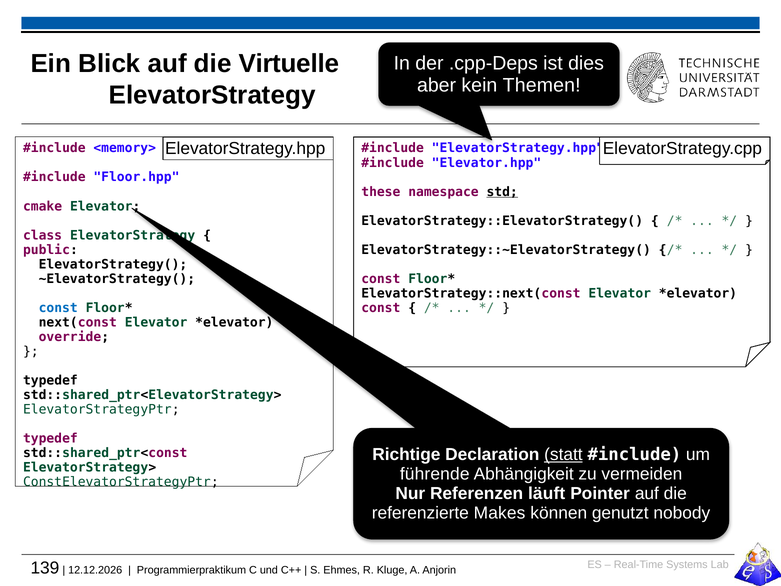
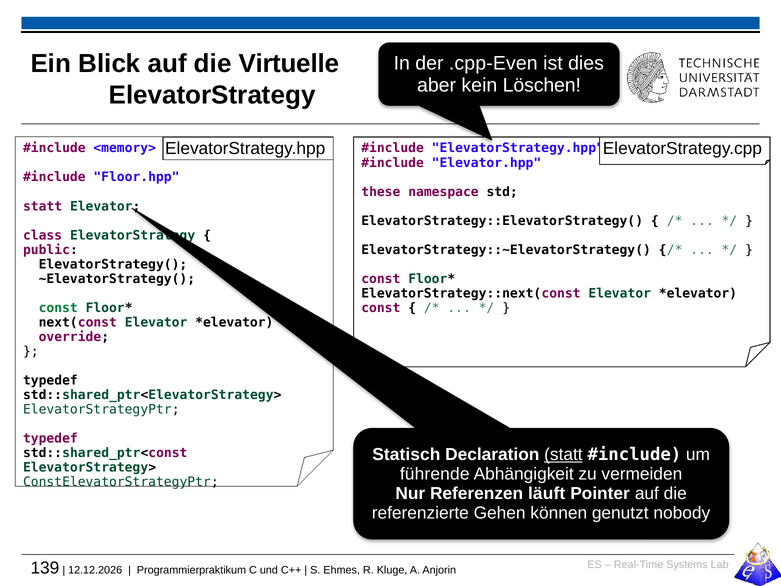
.cpp-Deps: .cpp-Deps -> .cpp-Even (493, 63)
Themen: Themen -> Löschen (542, 85)
std underline: present -> none (502, 192)
cmake: cmake -> statt (43, 206)
const colour: blue -> green (58, 308)
Richtige: Richtige -> Statisch (406, 454)
Makes: Makes -> Gehen (500, 513)
